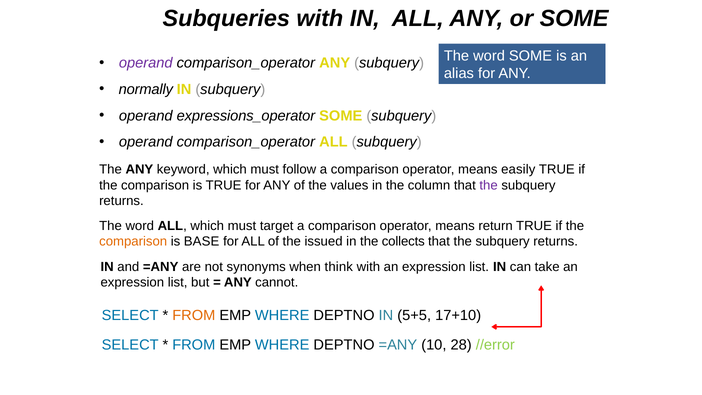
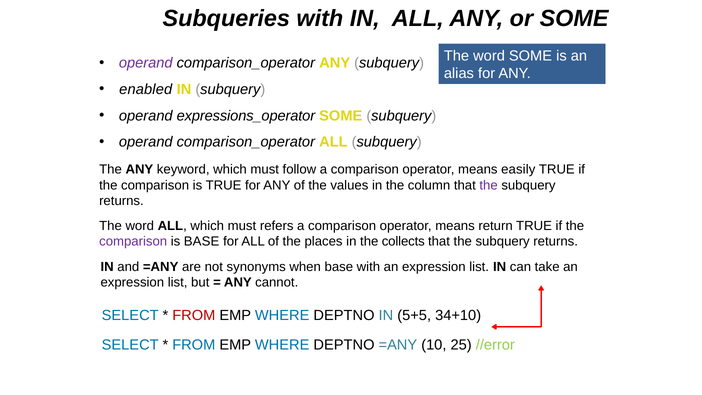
normally: normally -> enabled (146, 89)
target: target -> refers (277, 226)
comparison colour: orange -> purple (133, 242)
issued: issued -> places (324, 242)
when think: think -> base (339, 267)
FROM colour: orange -> red (194, 315)
17+10: 17+10 -> 34+10 (458, 315)
28: 28 -> 25 (461, 345)
